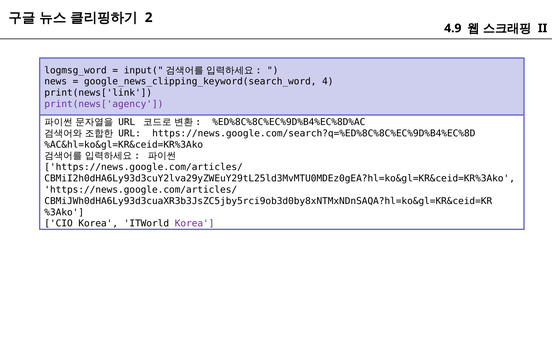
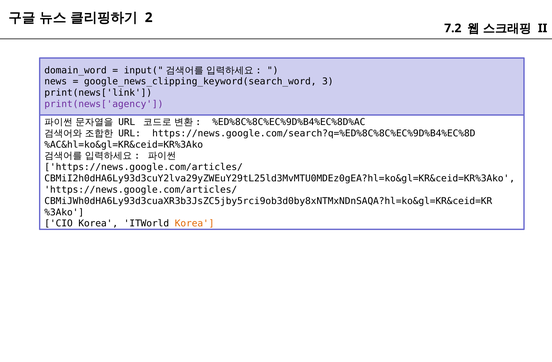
4.9: 4.9 -> 7.2 (453, 28)
logmsg_word: logmsg_word -> domain_word (76, 70)
4: 4 -> 3 (328, 82)
Korea colour: purple -> orange (195, 224)
